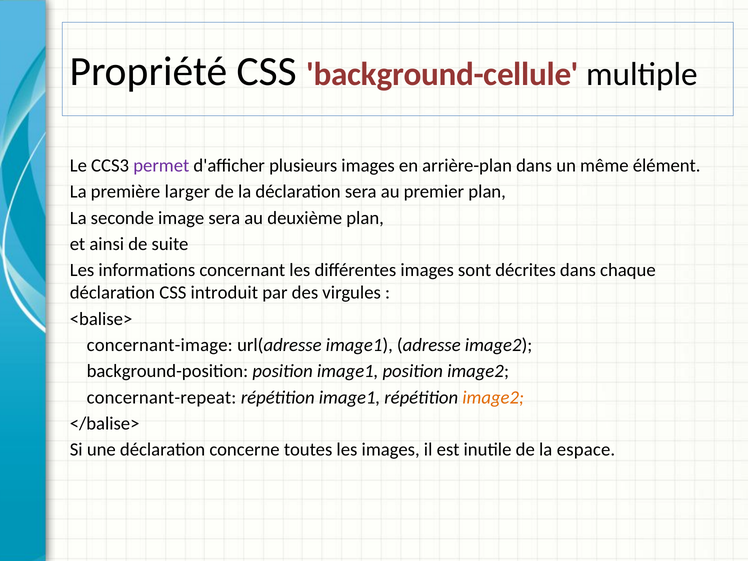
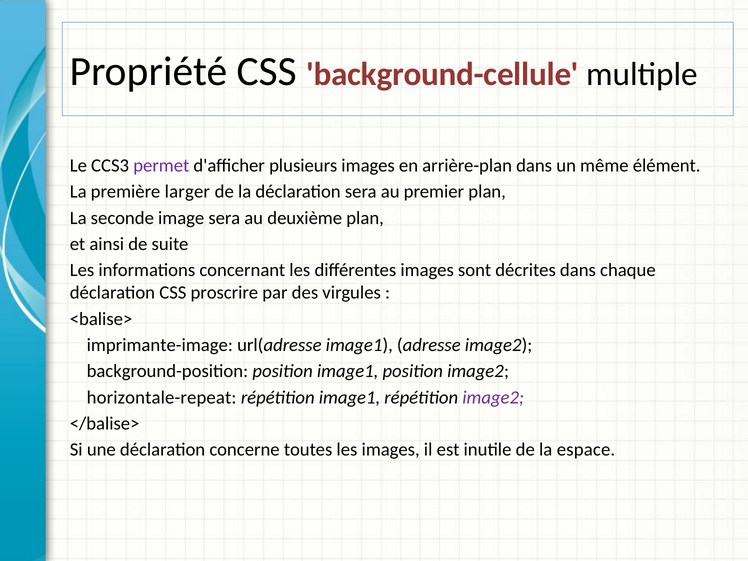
introduit: introduit -> proscrire (224, 293)
concernant-image: concernant-image -> imprimante-image (160, 345)
concernant-repeat: concernant-repeat -> horizontale-repeat (162, 397)
image2 colour: orange -> purple (493, 397)
